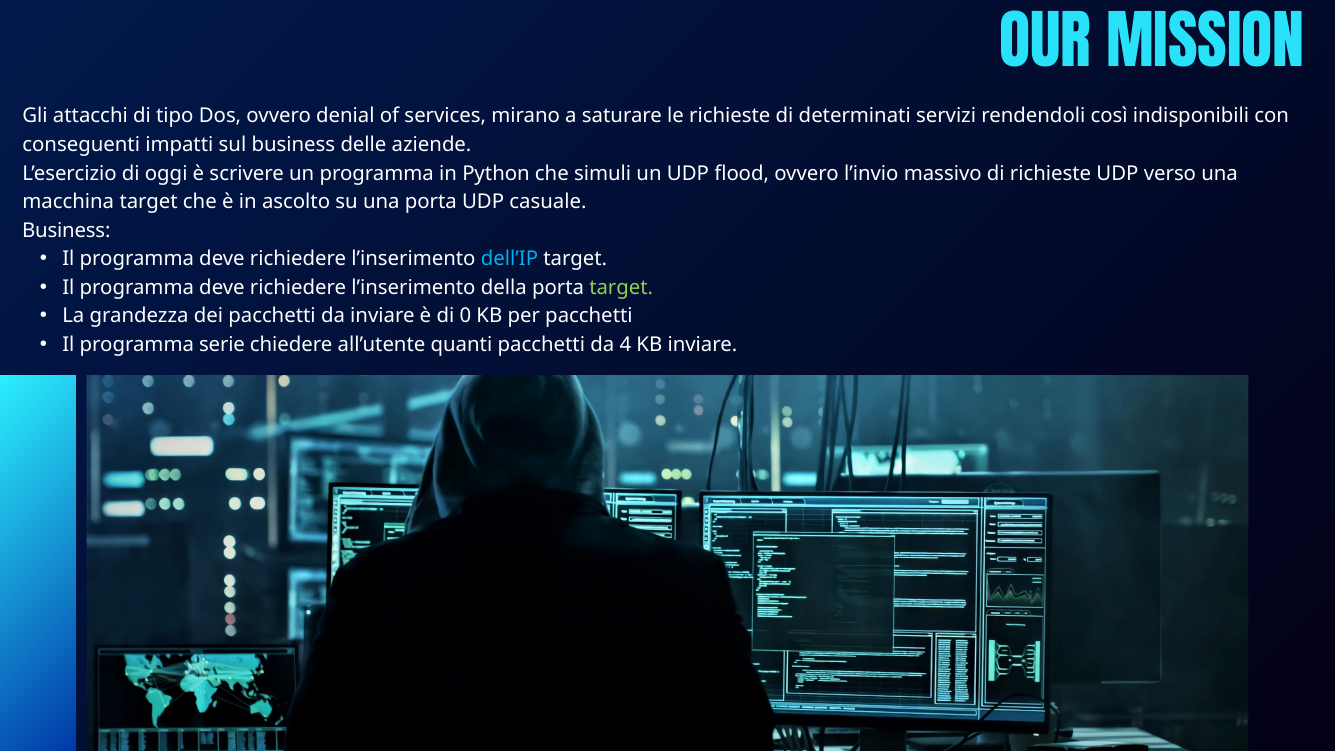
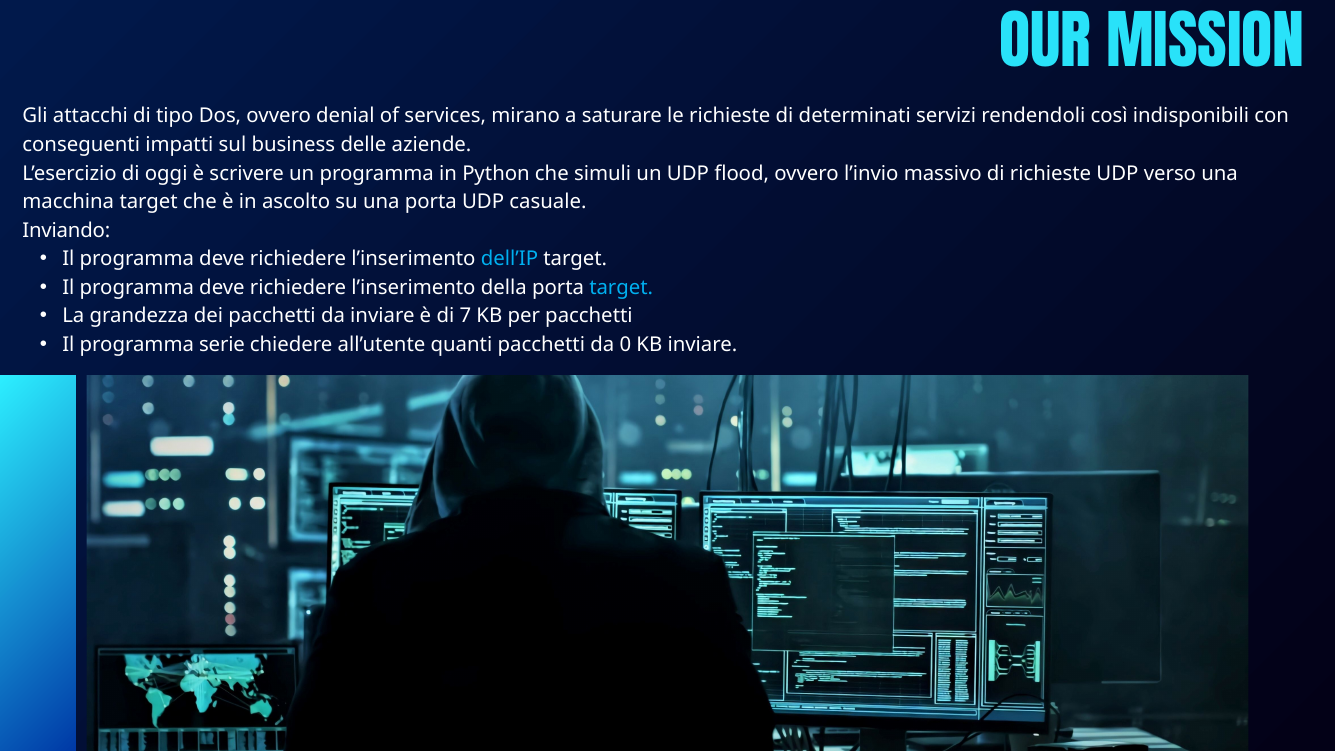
Business: Business -> Inviando (66, 230)
target colour: light green -> light blue (621, 287)
0: 0 -> 7 (465, 316)
4: 4 -> 0 (625, 345)
